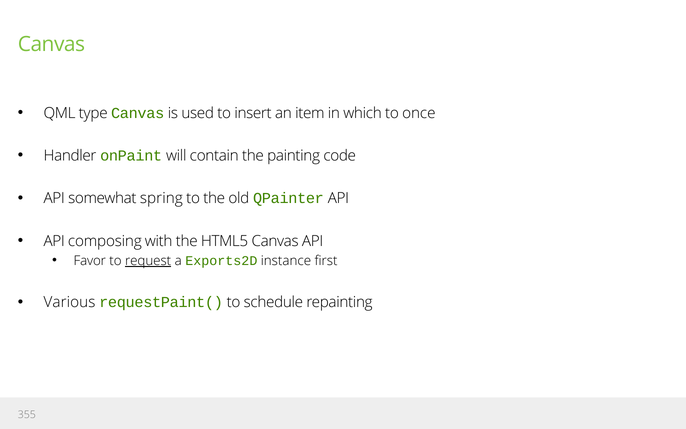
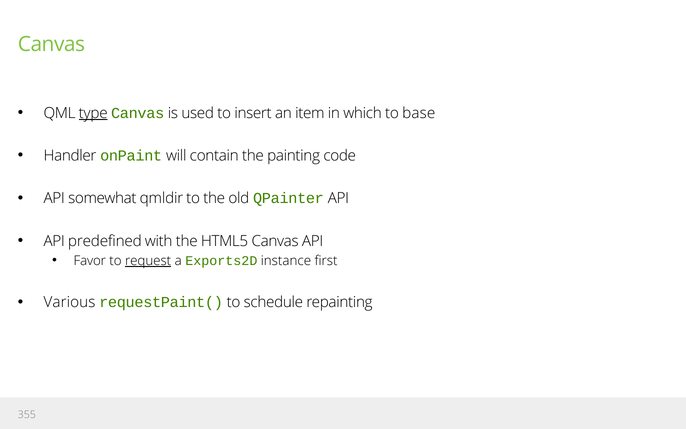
type underline: none -> present (93, 113)
once: once -> base (419, 113)
spring: spring -> qmldir (161, 198)
composing: composing -> predefined (105, 241)
